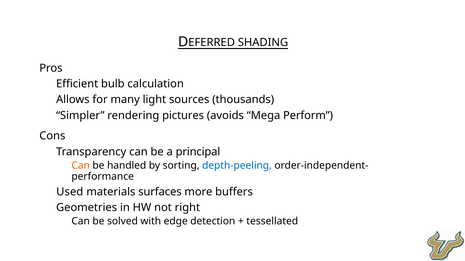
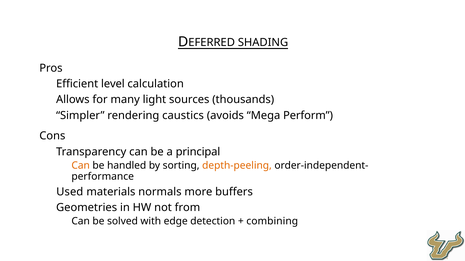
bulb: bulb -> level (113, 84)
pictures: pictures -> caustics (183, 116)
depth-peeling colour: blue -> orange (237, 166)
surfaces: surfaces -> normals (160, 192)
right: right -> from (187, 208)
tessellated: tessellated -> combining (272, 222)
